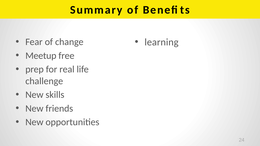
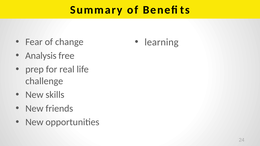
Meetup: Meetup -> Analysis (41, 56)
